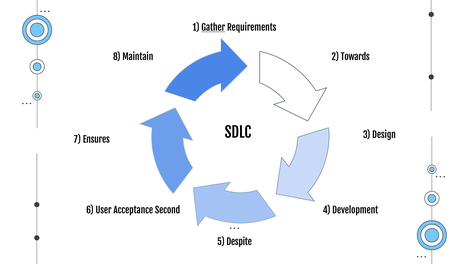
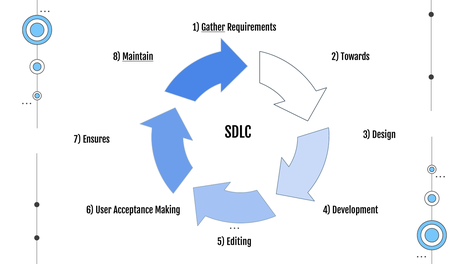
Maintain underline: none -> present (138, 57)
Second: Second -> Making (168, 210)
Despite: Despite -> Editing (239, 242)
